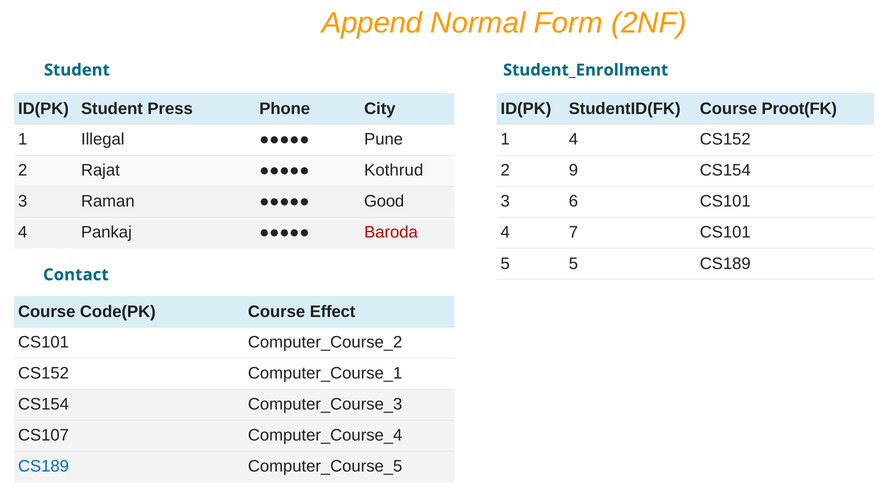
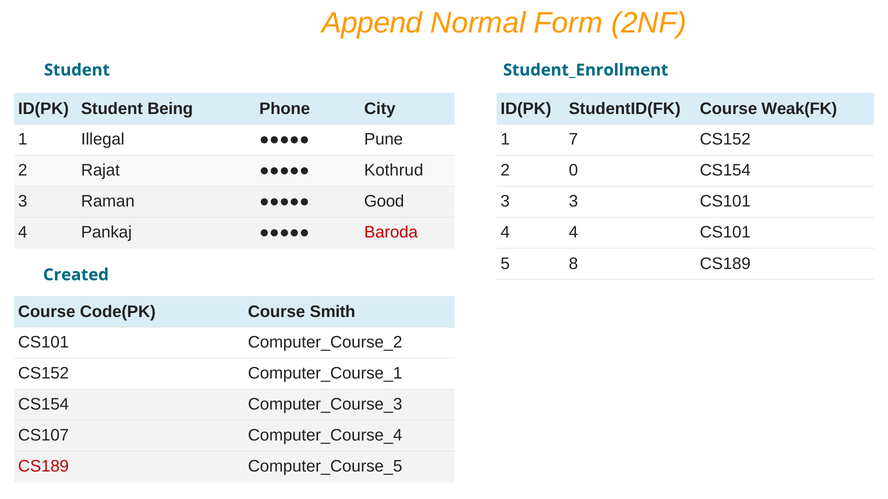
Press: Press -> Being (170, 109)
Proot(FK: Proot(FK -> Weak(FK (799, 109)
1 4: 4 -> 7 (573, 140)
9: 9 -> 0 (573, 171)
3 6: 6 -> 3 (573, 202)
4 7: 7 -> 4 (573, 233)
5 5: 5 -> 8 (573, 264)
Contact: Contact -> Created (76, 275)
Effect: Effect -> Smith (333, 312)
CS189 colour: blue -> red (44, 467)
